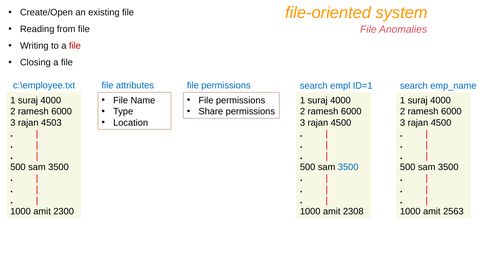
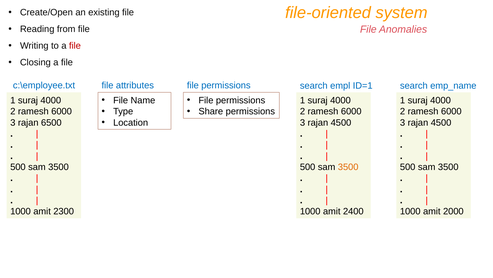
4503: 4503 -> 6500 (51, 122)
3500 colour: blue -> orange (348, 167)
2308: 2308 -> 2400 (353, 211)
2563: 2563 -> 2000 (453, 211)
